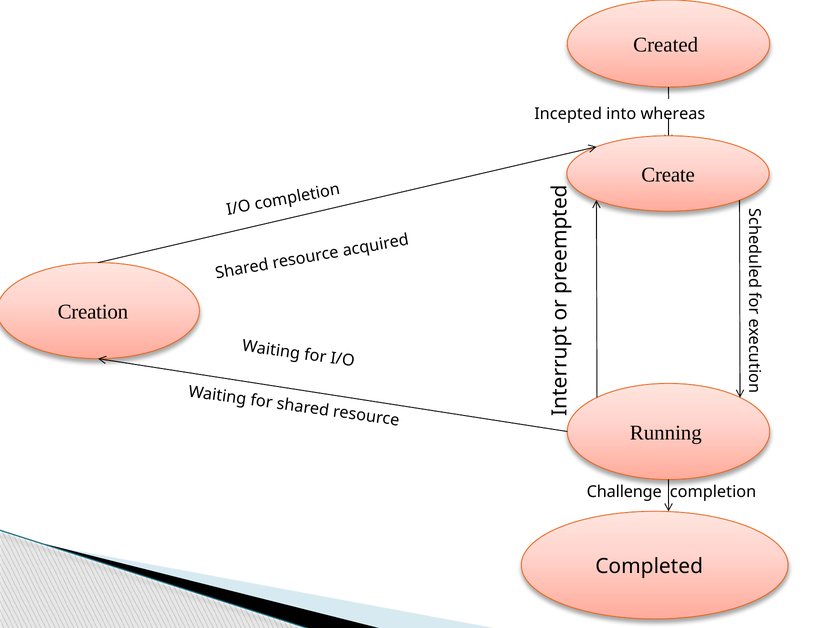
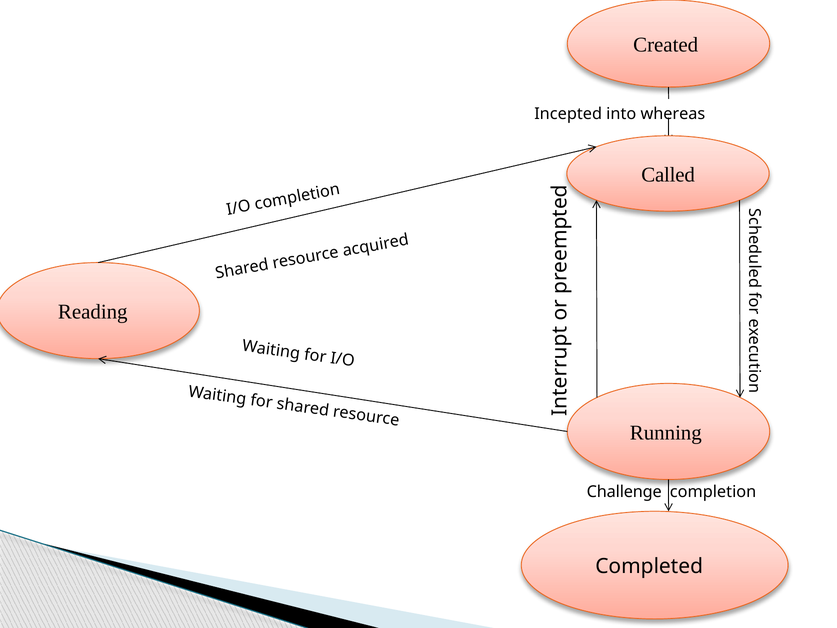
Create: Create -> Called (668, 175)
Creation: Creation -> Reading (93, 312)
